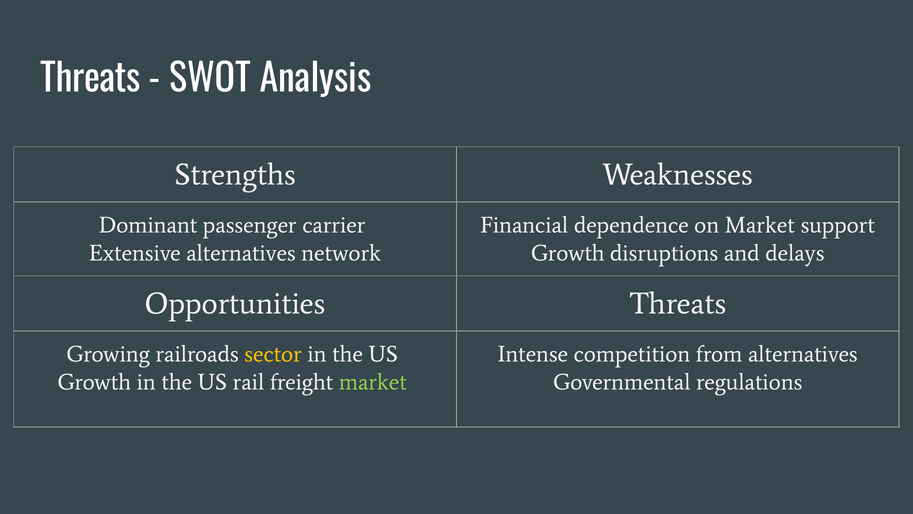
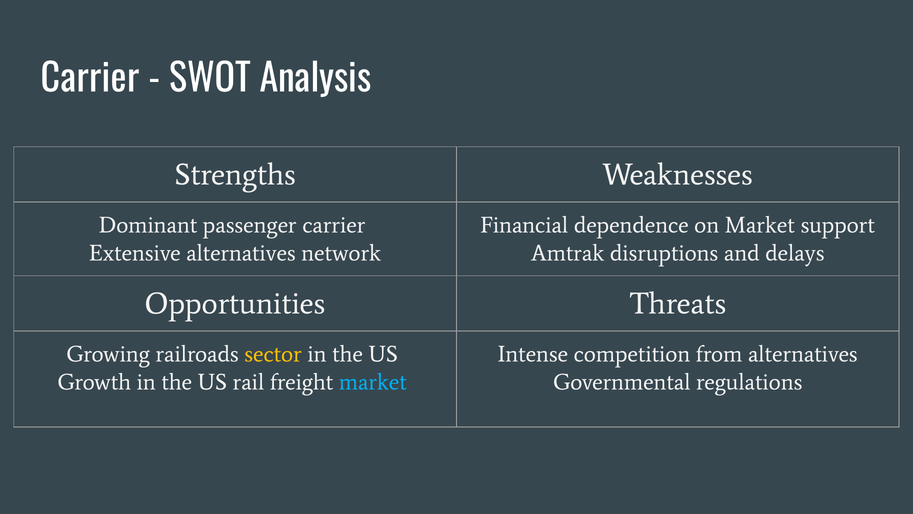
Threats: Threats -> Carrier (90, 79)
Growth: Growth -> Amtrak (568, 253)
market colour: light green -> light blue (373, 382)
